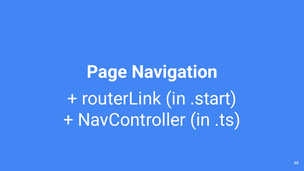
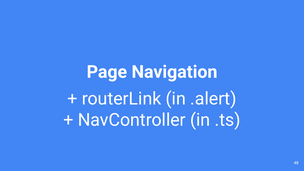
.start: .start -> .alert (213, 99)
